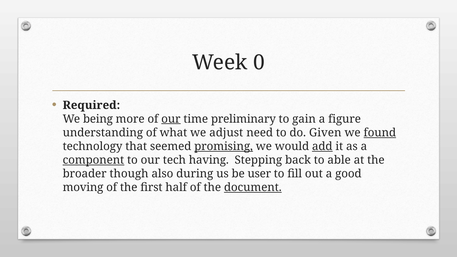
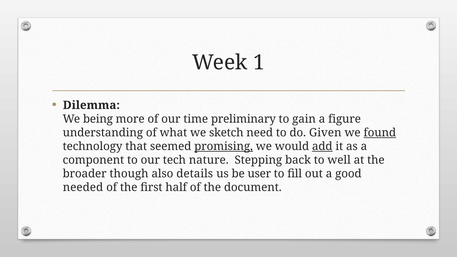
0: 0 -> 1 (259, 63)
Required: Required -> Dilemma (91, 105)
our underline: present -> none (171, 119)
adjust: adjust -> sketch (226, 133)
component underline: present -> none (93, 160)
having: having -> nature (209, 160)
able: able -> well (339, 160)
during: during -> details (195, 174)
moving: moving -> needed (83, 187)
document underline: present -> none (253, 187)
